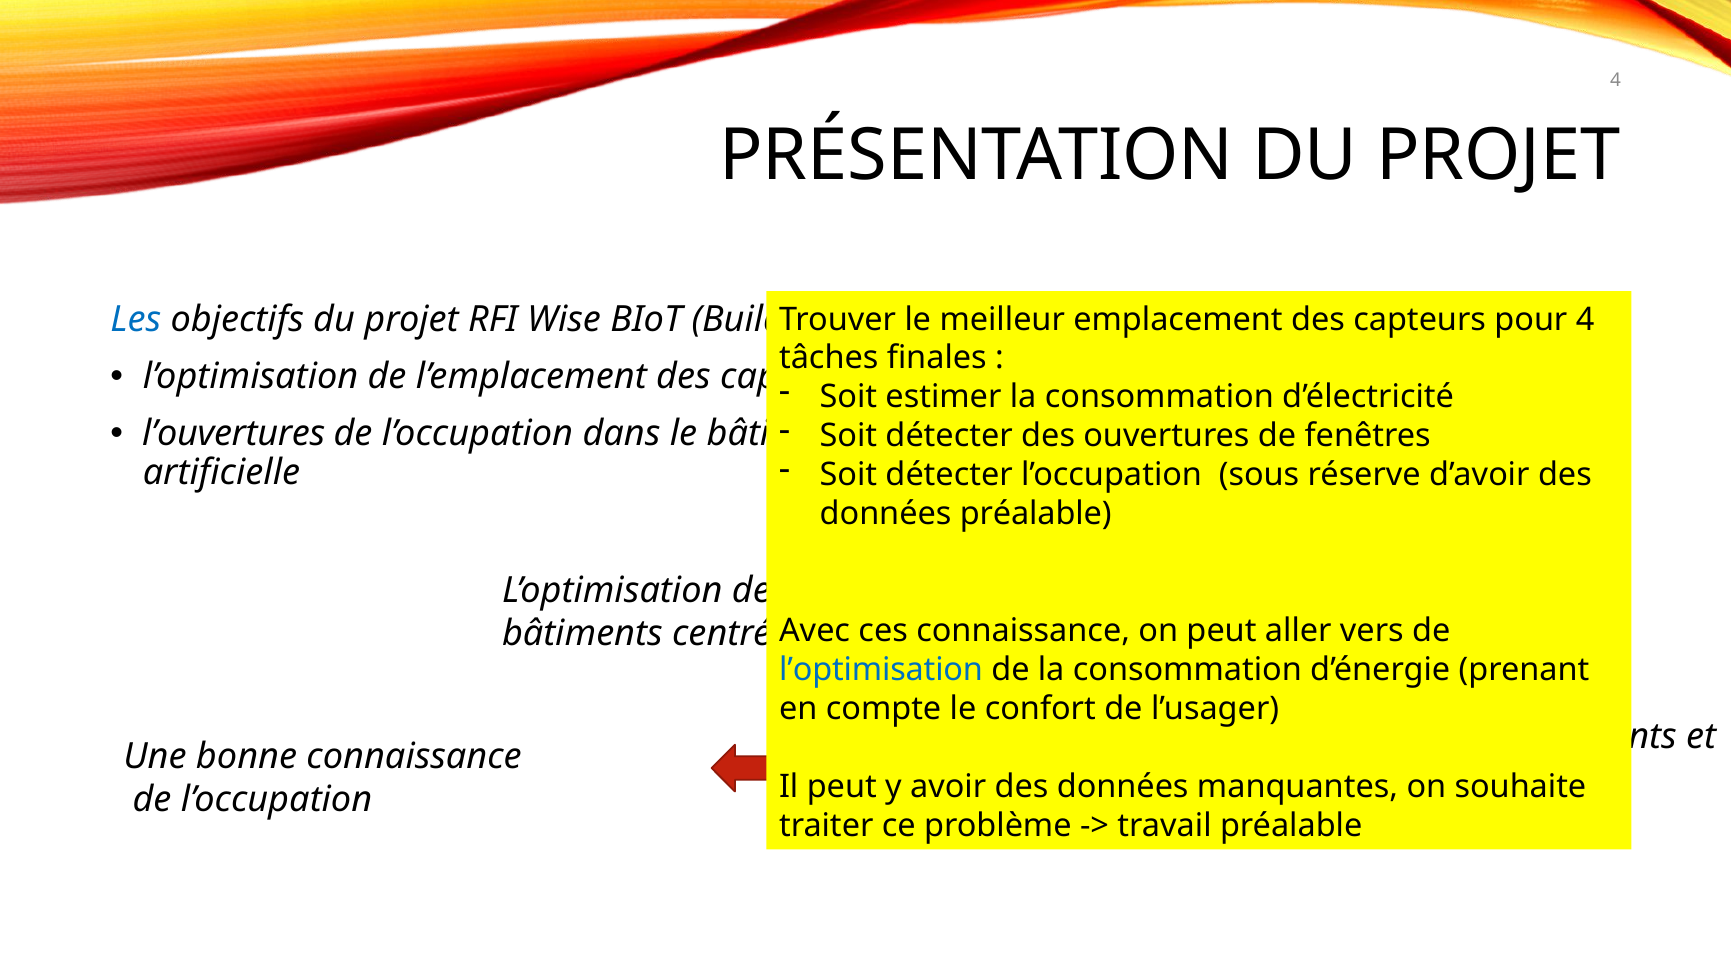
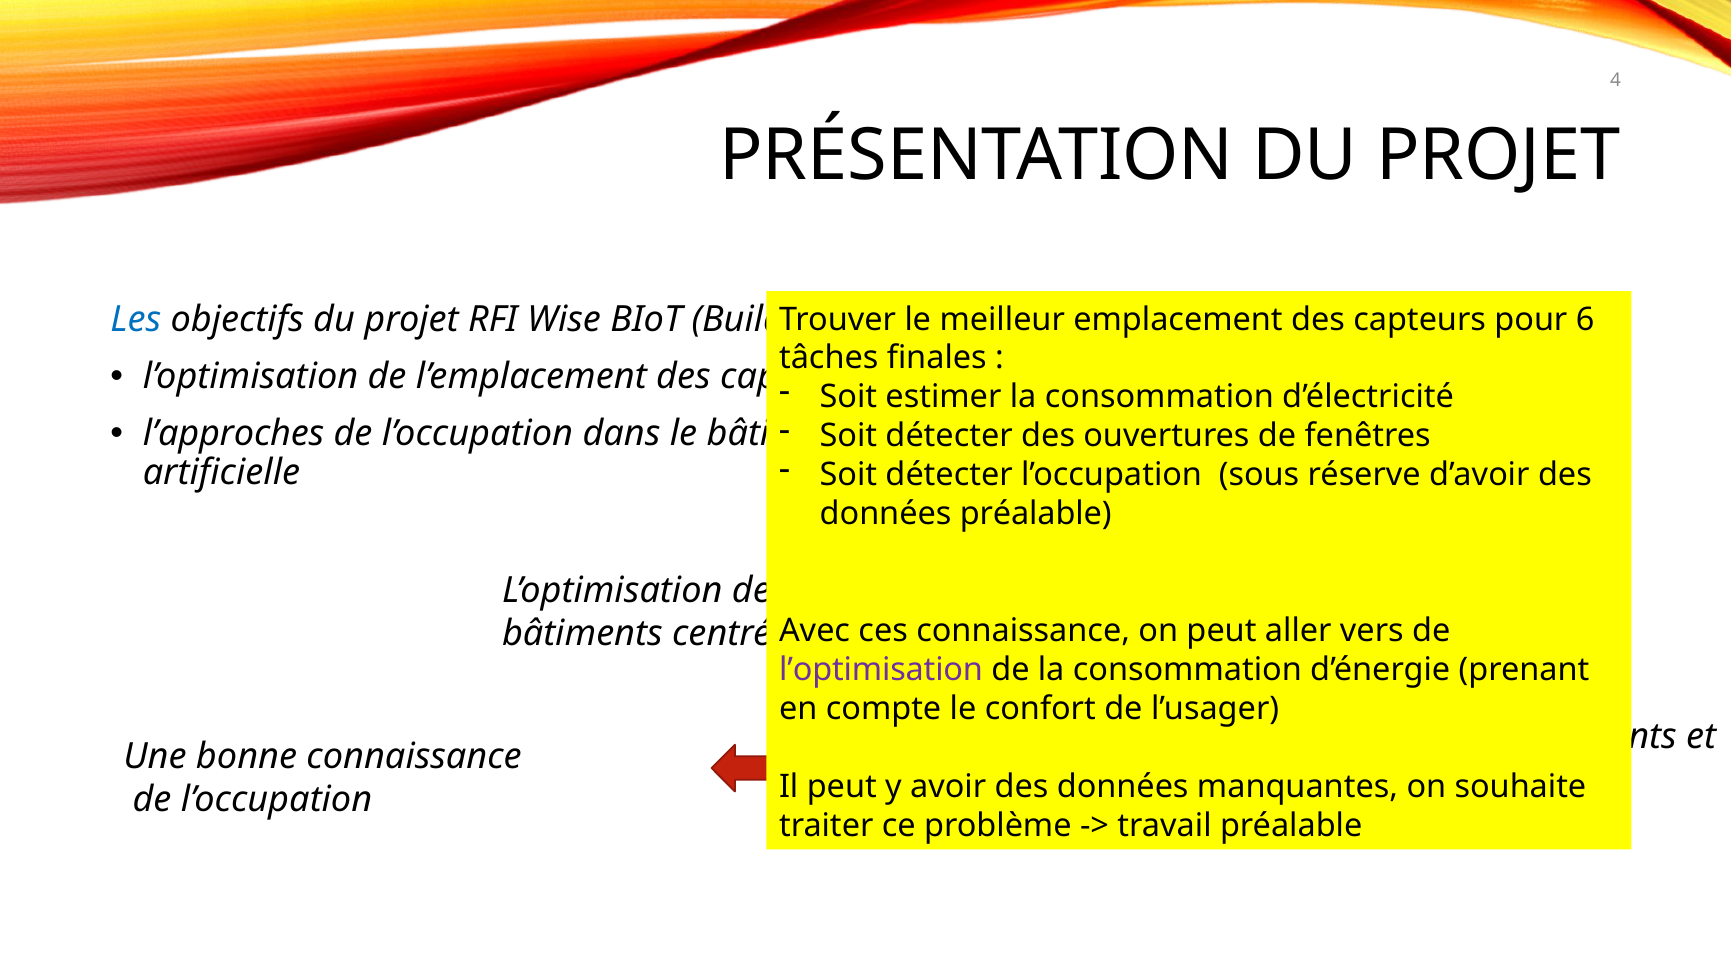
pour 4: 4 -> 6 (1585, 319)
l’ouvertures: l’ouvertures -> l’approches (234, 434)
l’optimisation colour: blue -> purple (881, 670)
